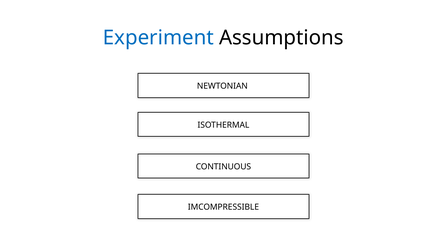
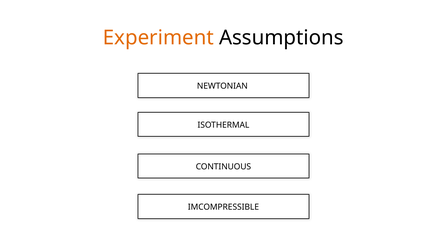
Experiment colour: blue -> orange (158, 38)
